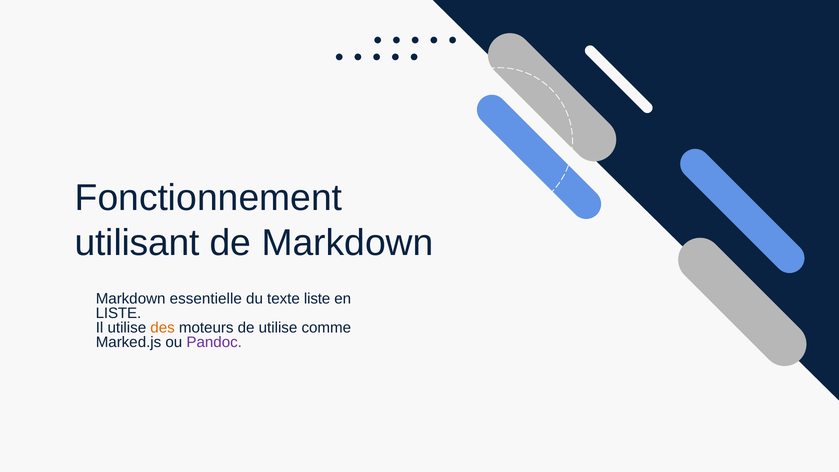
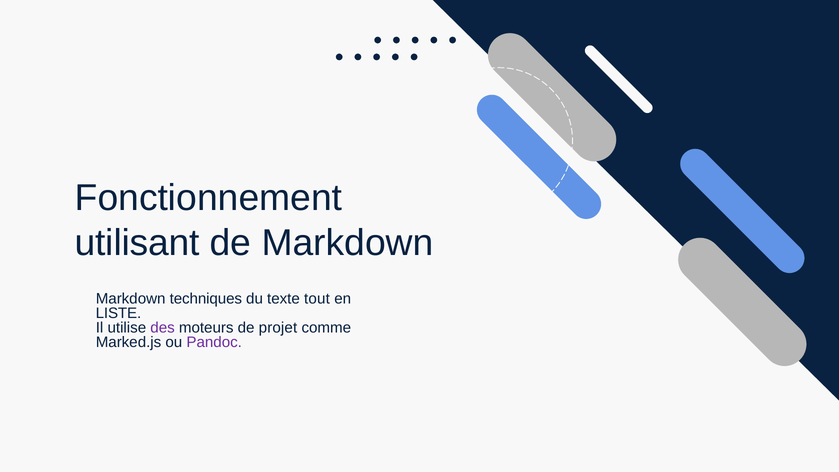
essentielle: essentielle -> techniques (206, 298)
texte liste: liste -> tout (317, 298)
des colour: orange -> purple (163, 328)
de utilise: utilise -> projet (278, 328)
